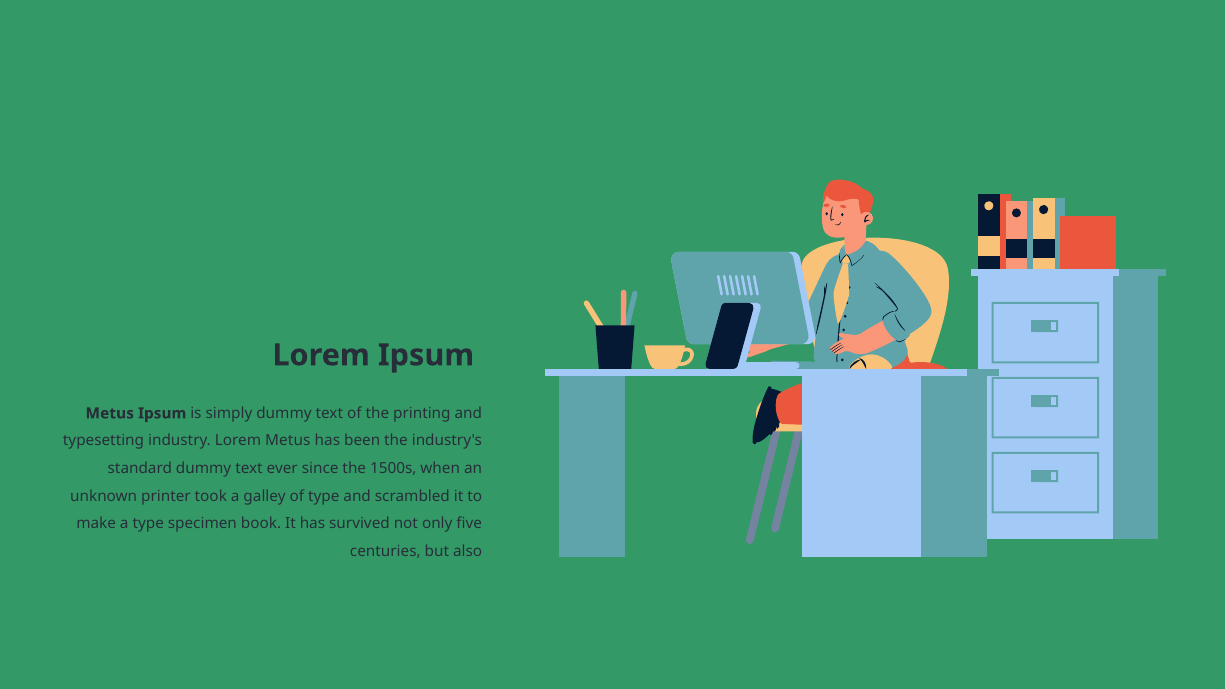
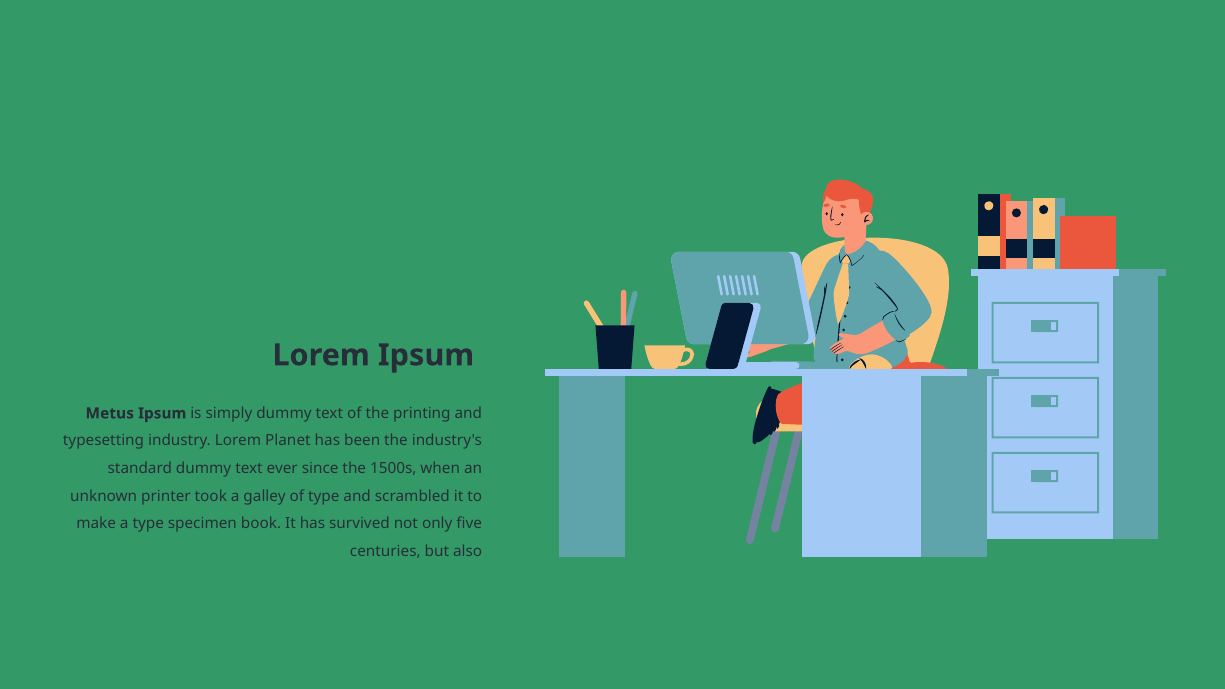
Lorem Metus: Metus -> Planet (288, 441)
